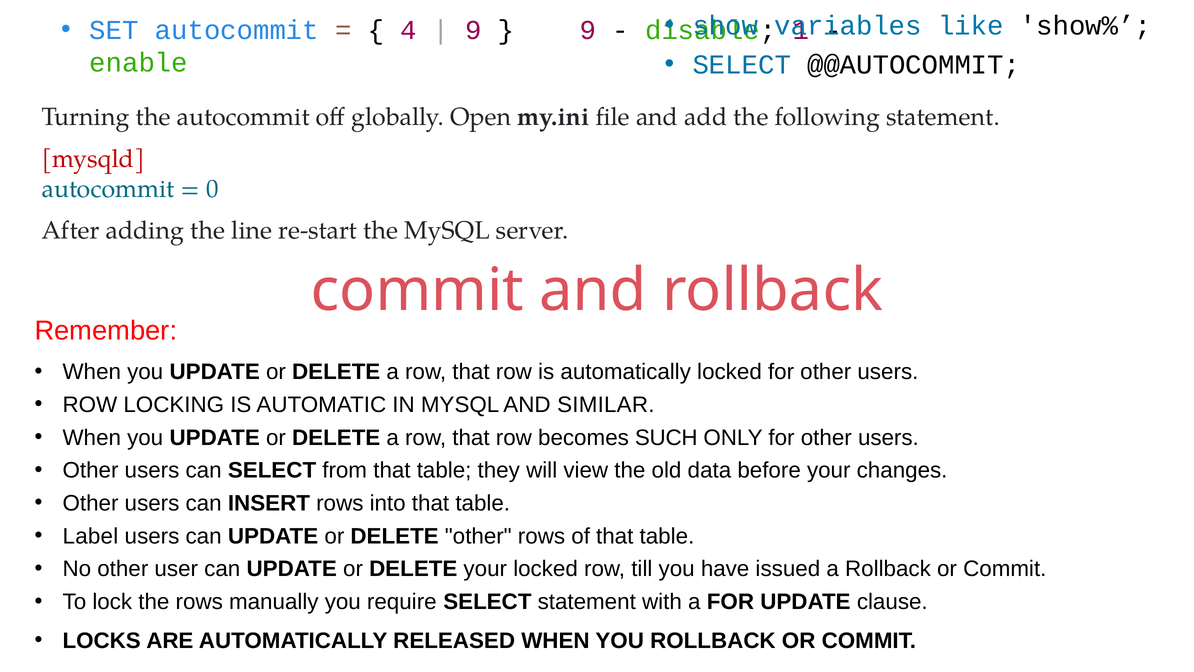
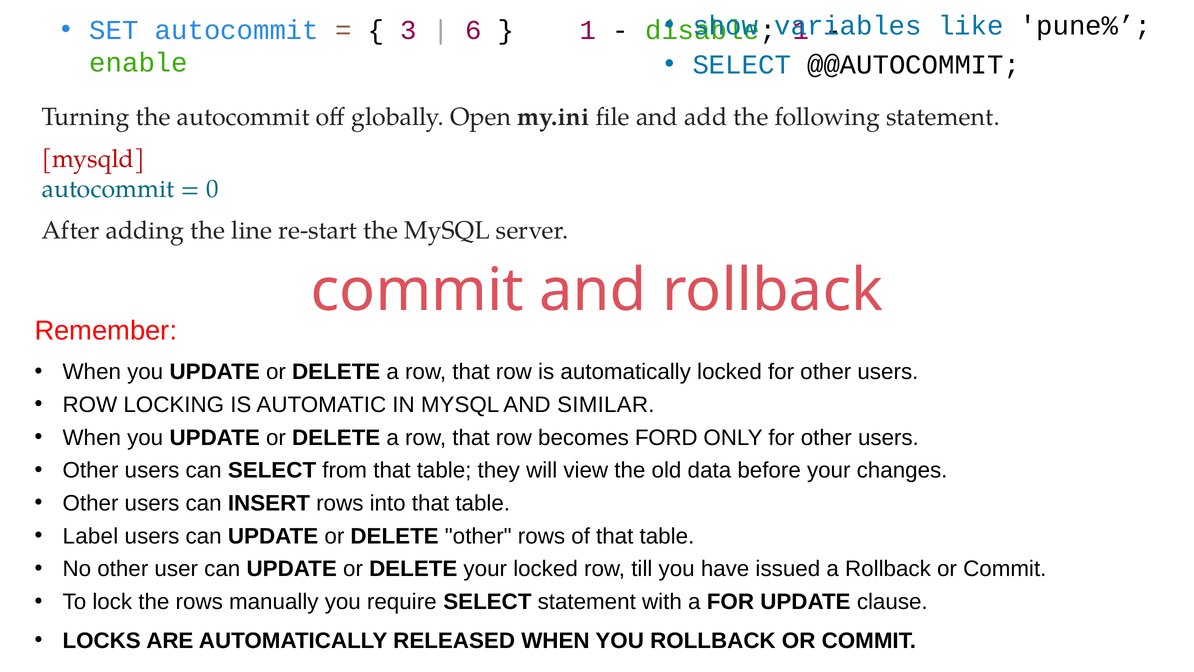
show%: show% -> pune% (1085, 26)
4: 4 -> 3 (409, 30)
9: 9 -> 6 (474, 30)
9: 9 -> 1 (588, 30)
SUCH: SUCH -> FORD (666, 437)
